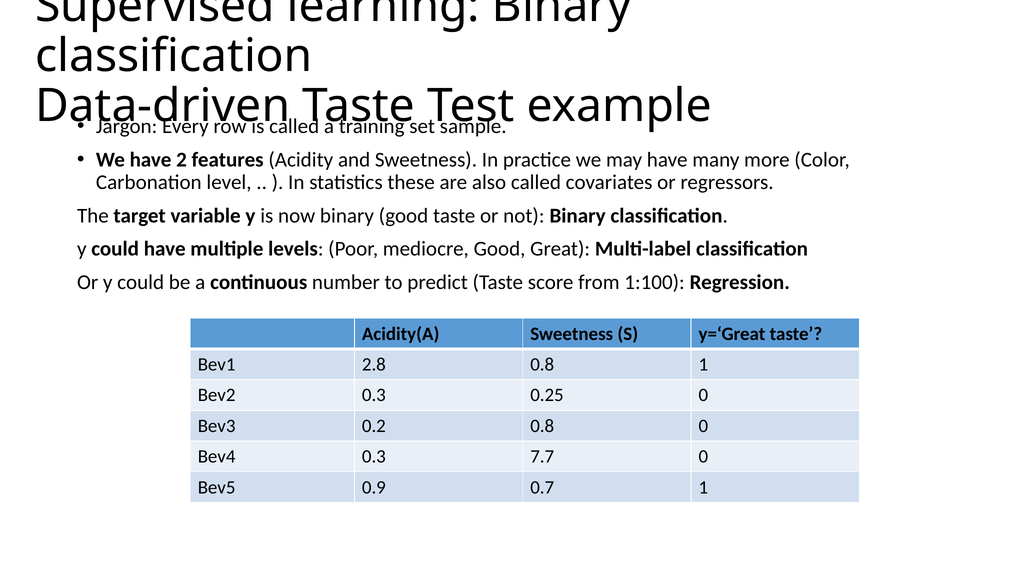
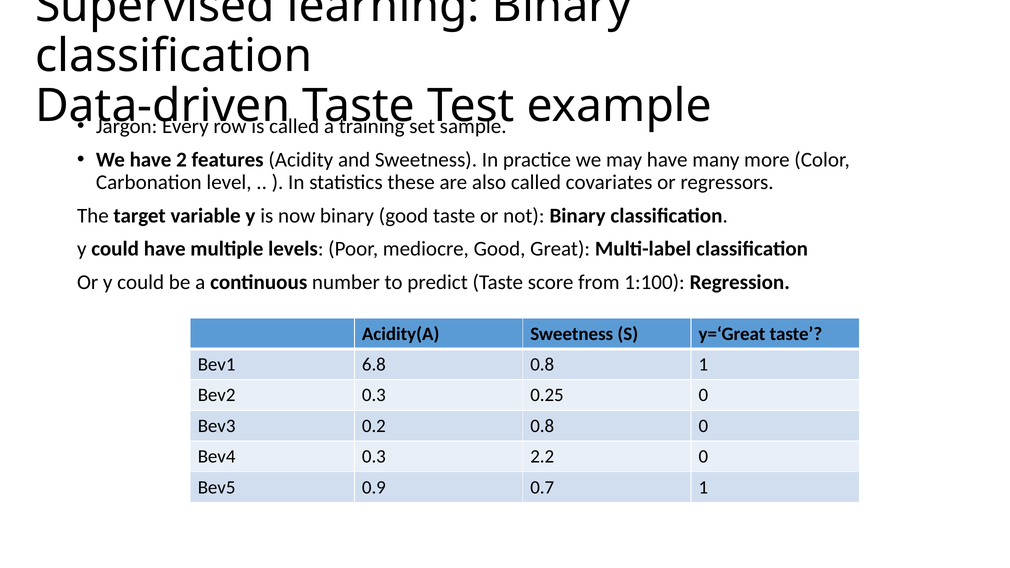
2.8: 2.8 -> 6.8 (374, 365)
7.7: 7.7 -> 2.2 (542, 457)
